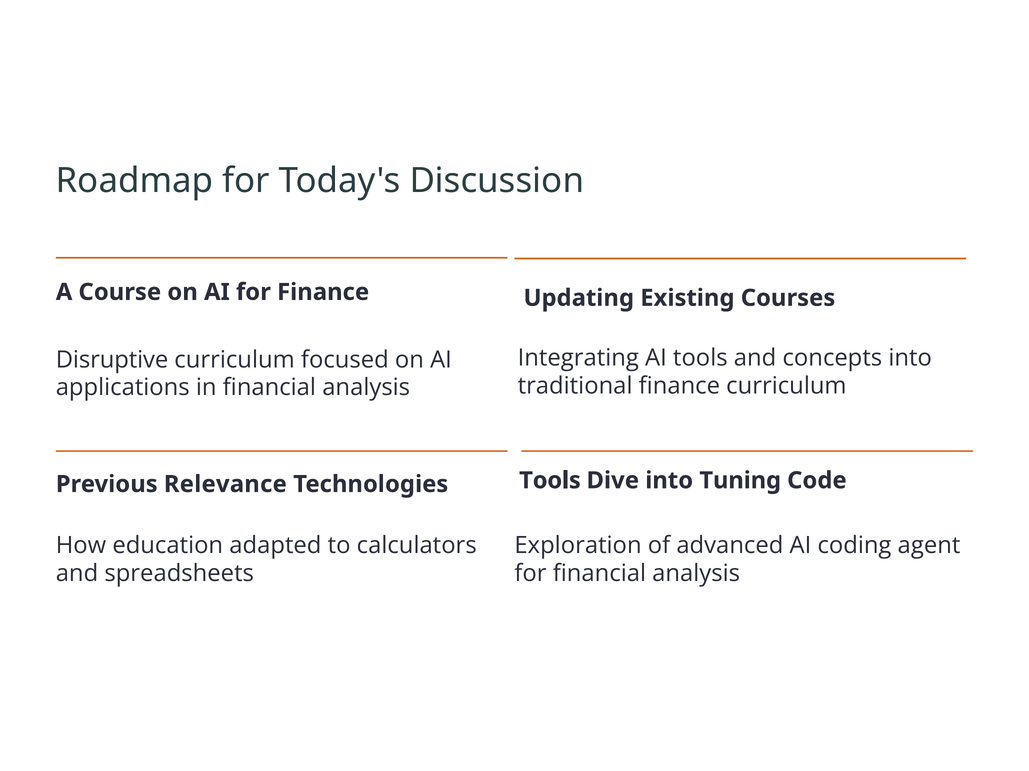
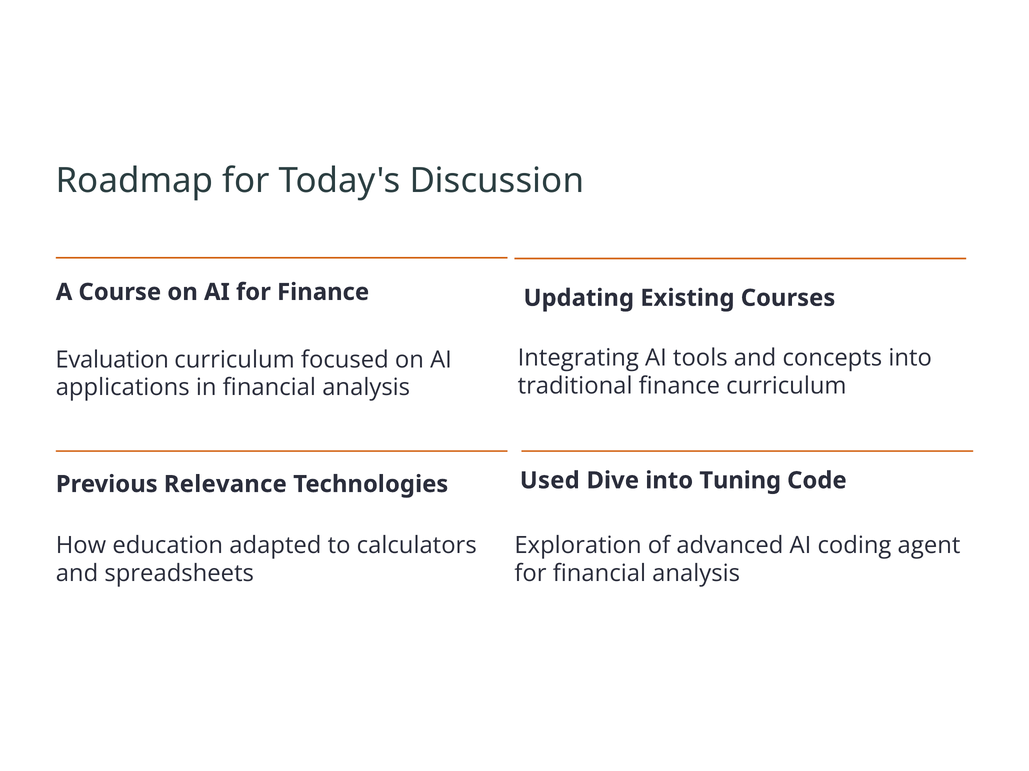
Disruptive: Disruptive -> Evaluation (112, 360)
Tools: Tools -> Used (550, 481)
